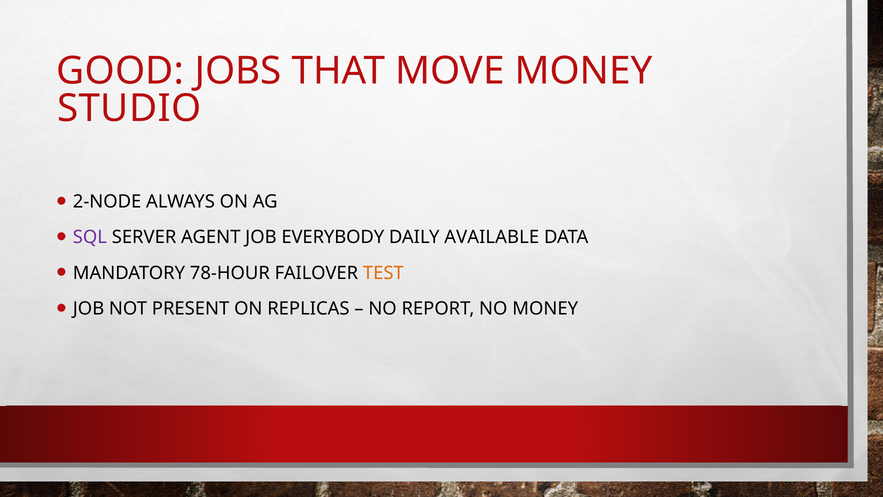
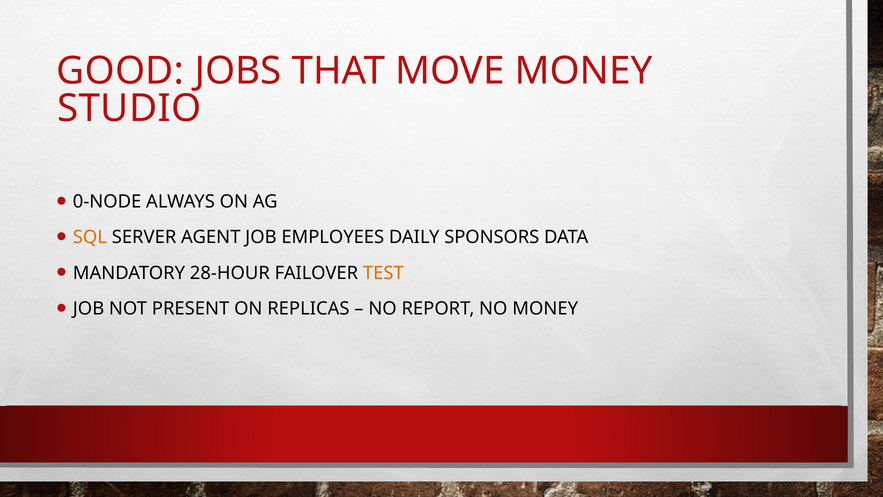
2-NODE: 2-NODE -> 0-NODE (107, 201)
SQL colour: purple -> orange (90, 237)
EVERYBODY: EVERYBODY -> EMPLOYEES (333, 237)
AVAILABLE: AVAILABLE -> SPONSORS (492, 237)
78-HOUR: 78-HOUR -> 28-HOUR (230, 273)
